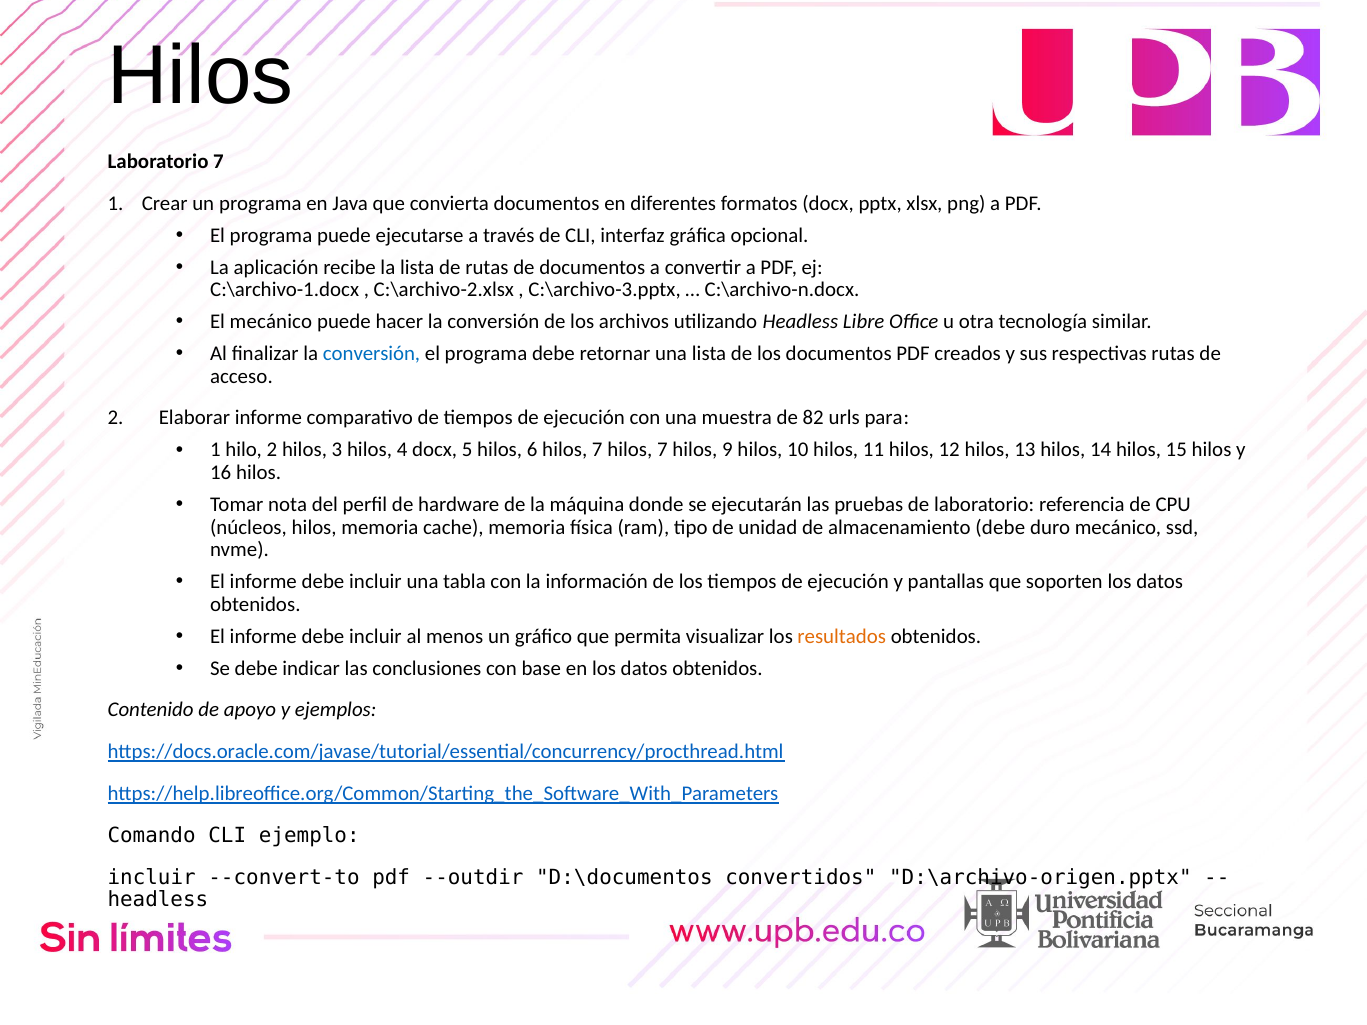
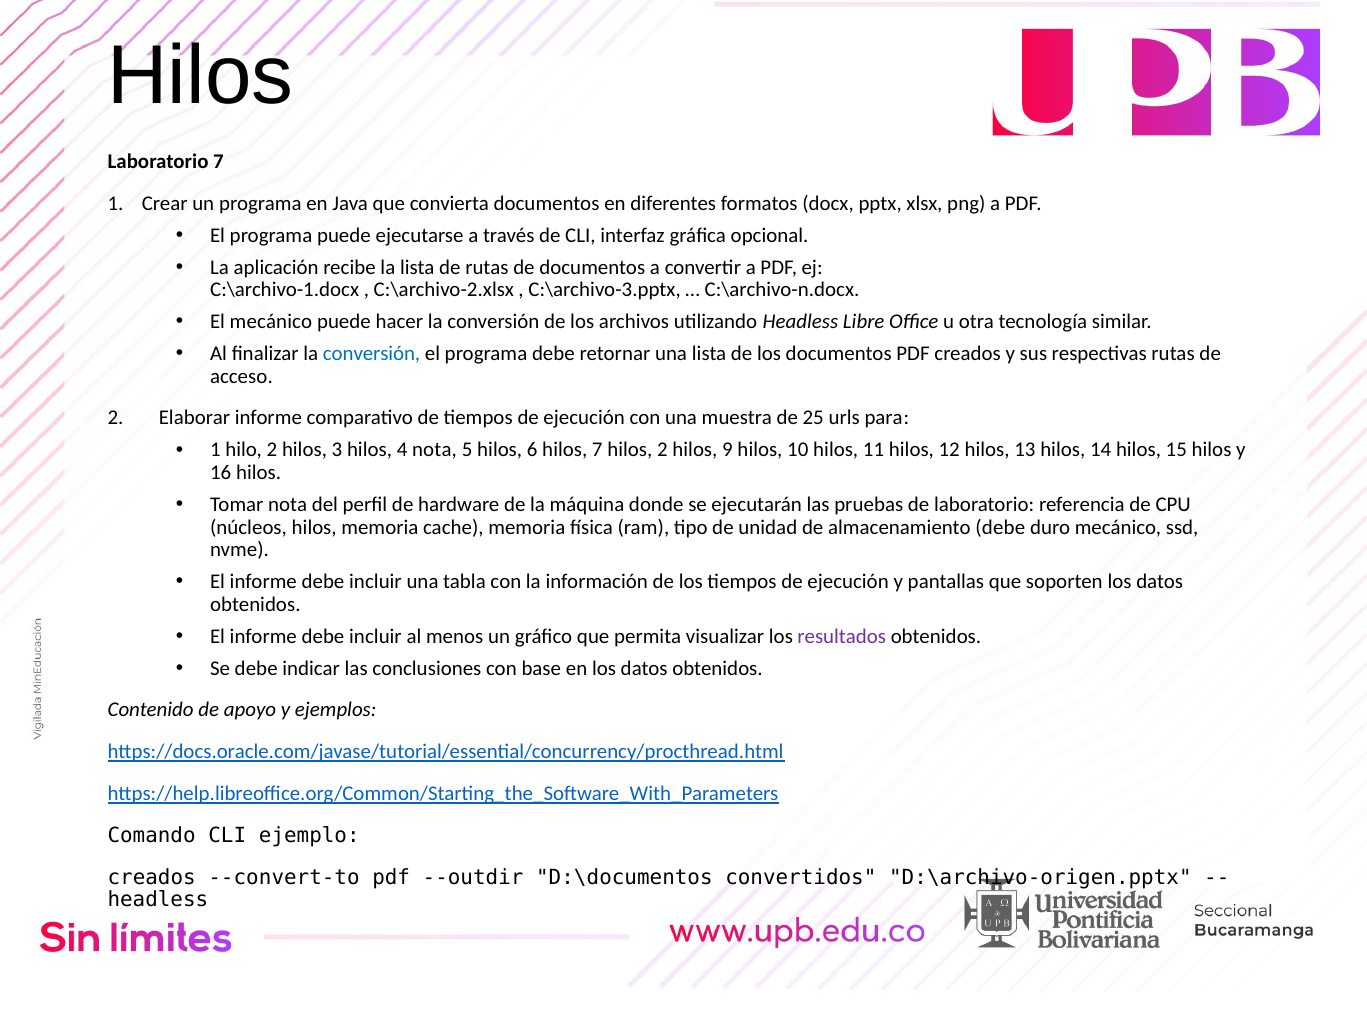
82: 82 -> 25 (813, 418)
4 docx: docx -> nota (434, 450)
7 hilos 7: 7 -> 2 (662, 450)
resultados colour: orange -> purple (842, 636)
incluir: incluir -> creados (152, 877)
